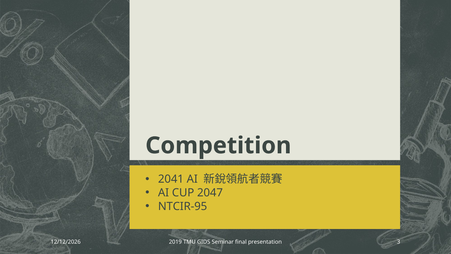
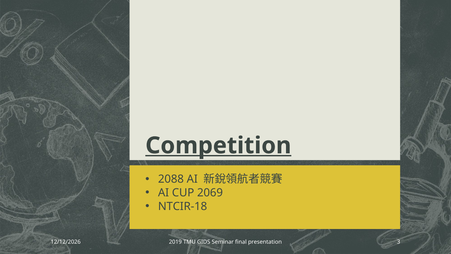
Competition underline: none -> present (218, 145)
2041: 2041 -> 2088 (171, 179)
2047: 2047 -> 2069 (210, 193)
NTCIR-95: NTCIR-95 -> NTCIR-18 (183, 206)
